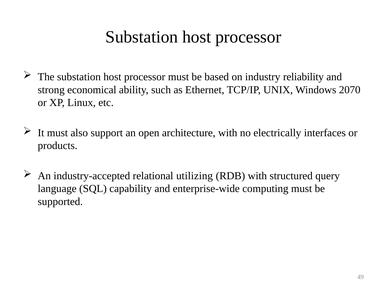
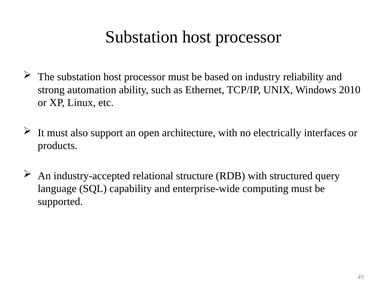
economical: economical -> automation (92, 90)
2070: 2070 -> 2010 (350, 90)
utilizing: utilizing -> structure (195, 176)
